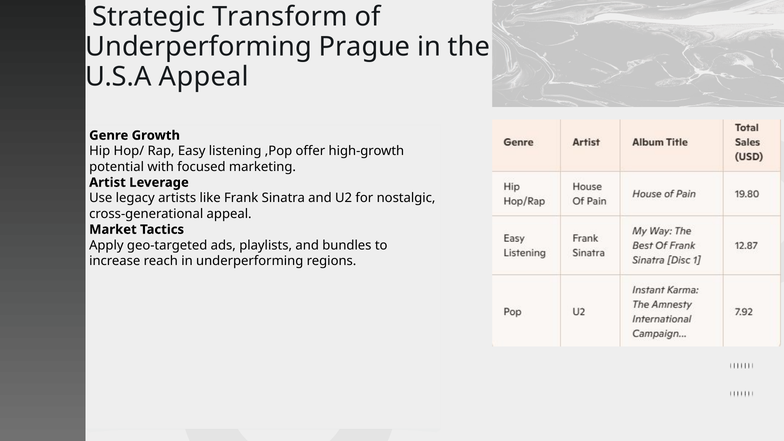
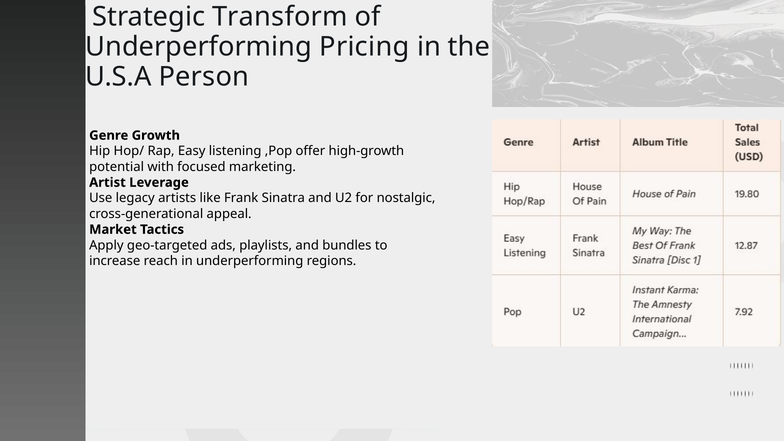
Prague: Prague -> Pricing (364, 47)
U.S.A Appeal: Appeal -> Person (204, 77)
